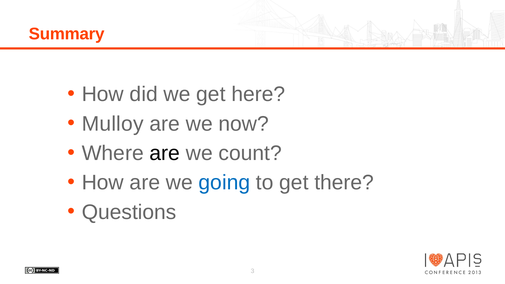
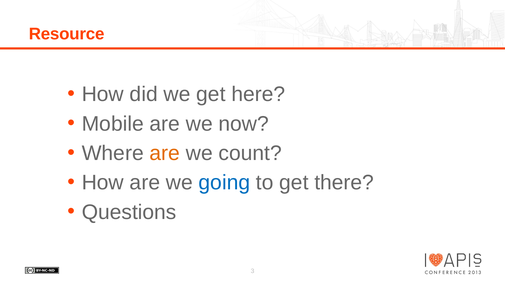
Summary: Summary -> Resource (67, 34)
Mulloy: Mulloy -> Mobile (113, 124)
are colour: black -> orange (165, 153)
